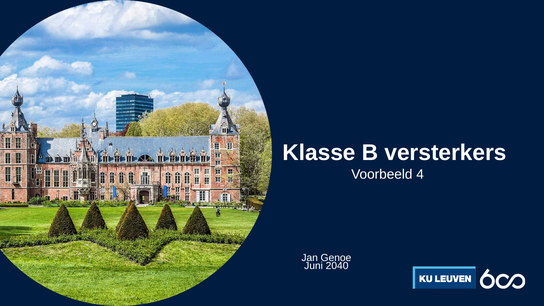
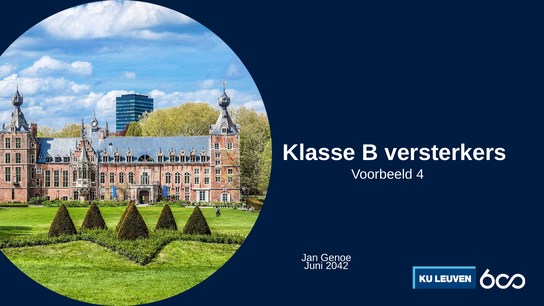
2040: 2040 -> 2042 (337, 266)
